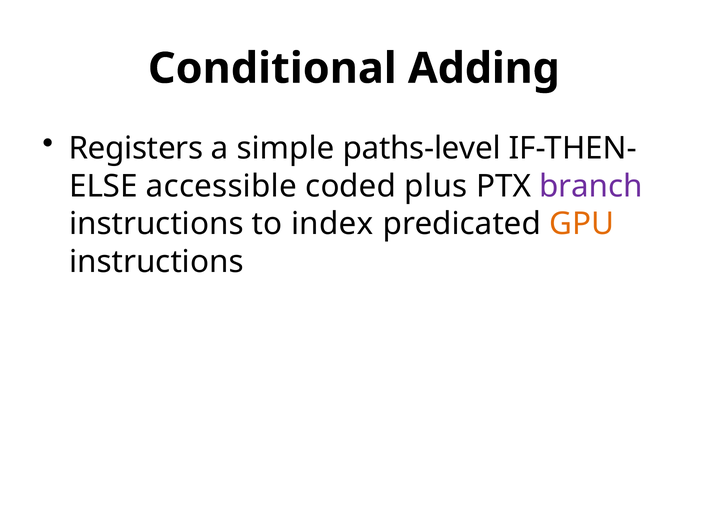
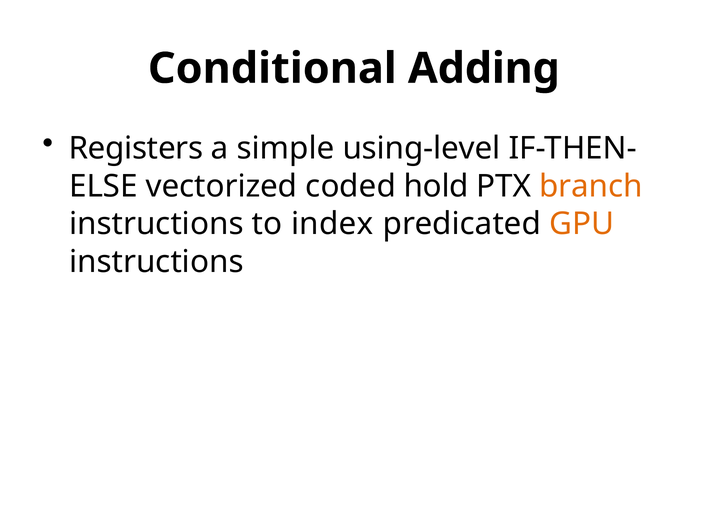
paths-level: paths-level -> using-level (422, 149)
accessible: accessible -> vectorized (222, 186)
plus: plus -> hold (436, 186)
branch colour: purple -> orange (591, 186)
